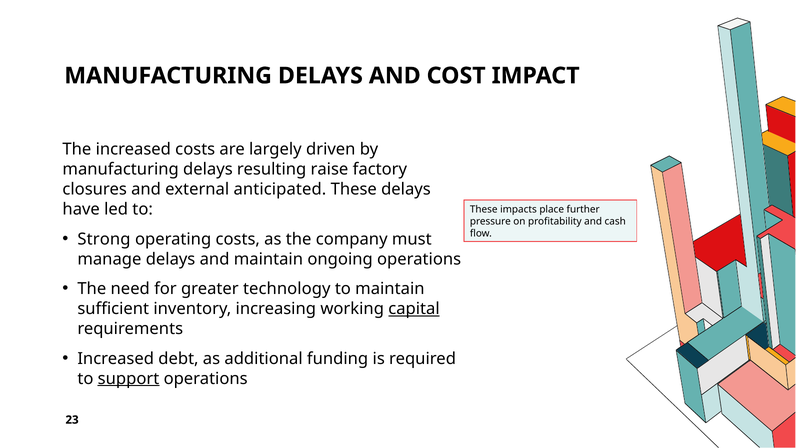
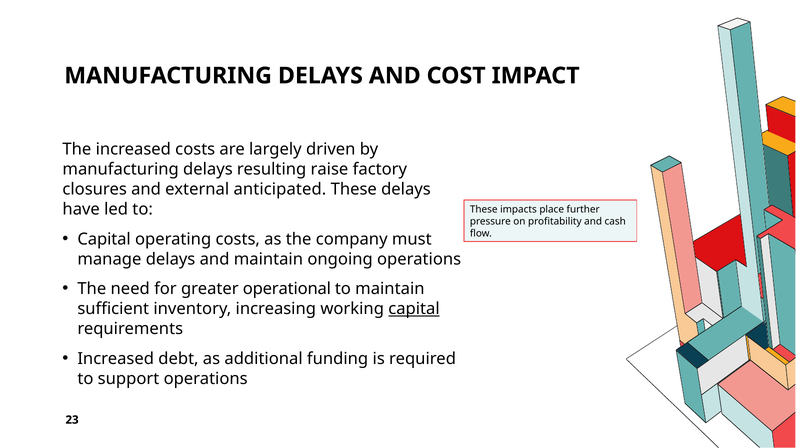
Strong: Strong -> Capital (104, 239)
technology: technology -> operational (287, 289)
support underline: present -> none (129, 378)
